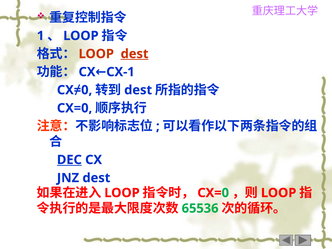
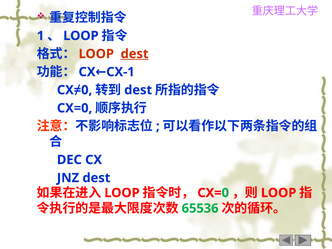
DEC underline: present -> none (69, 160)
